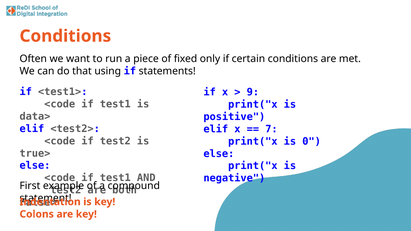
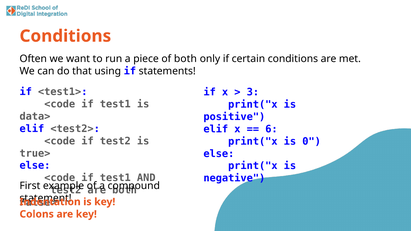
of fixed: fixed -> both (185, 59)
9: 9 -> 3 (253, 92)
7: 7 -> 6 (271, 129)
